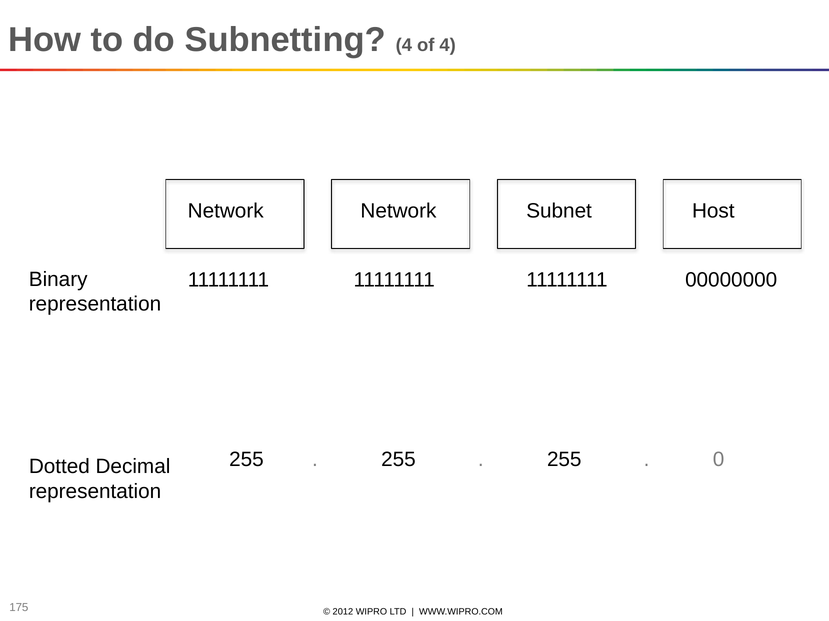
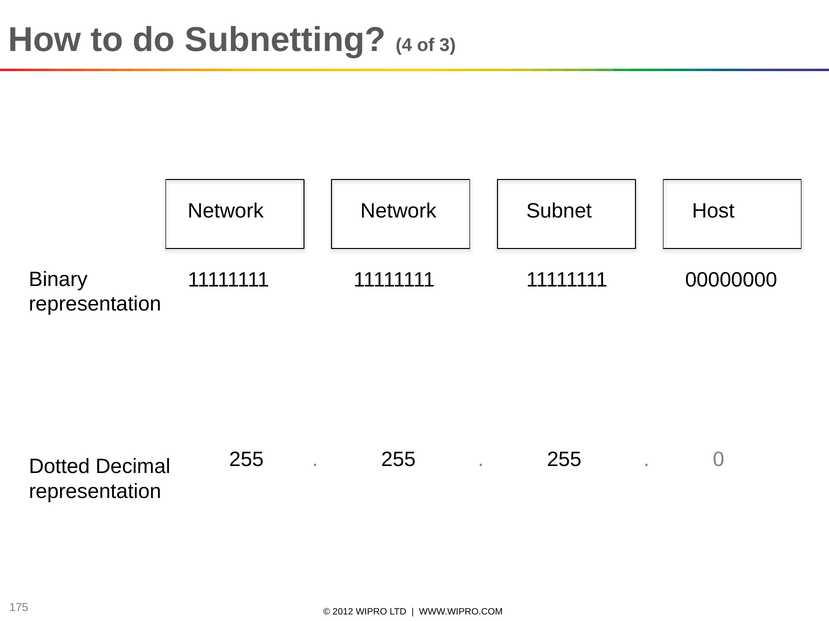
of 4: 4 -> 3 (448, 45)
